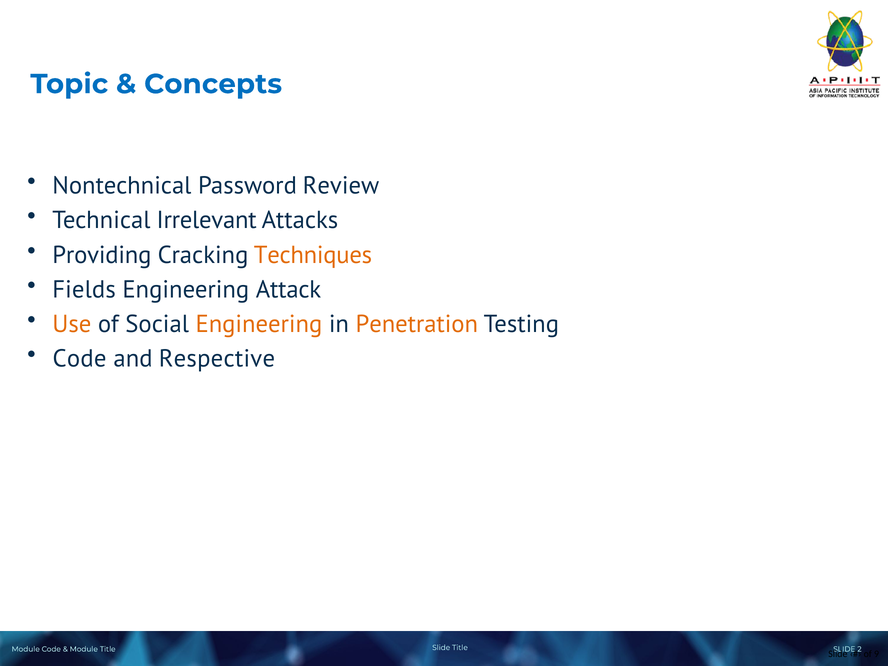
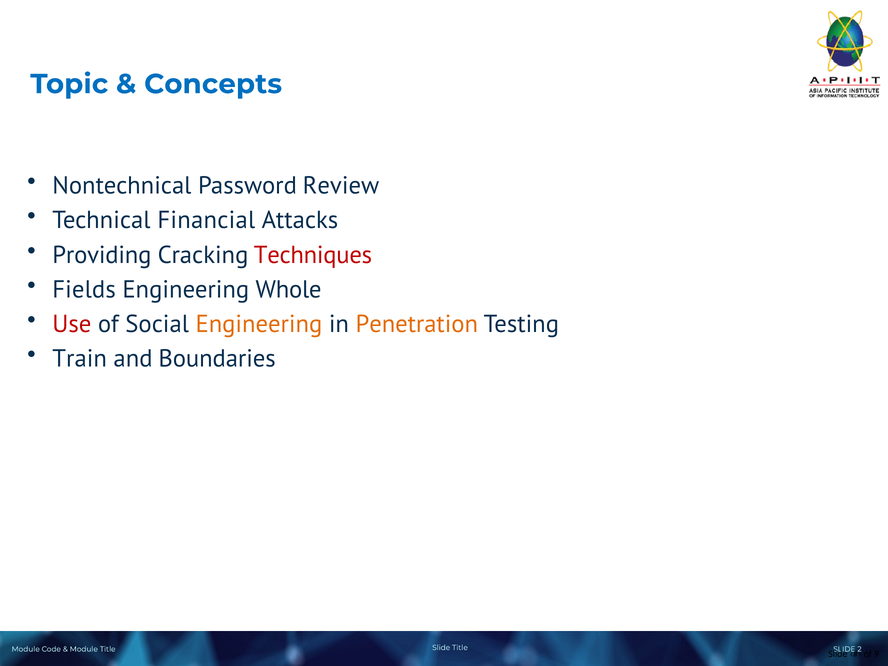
Irrelevant: Irrelevant -> Financial (206, 220)
Techniques colour: orange -> red (313, 255)
Attack: Attack -> Whole (289, 289)
Use colour: orange -> red (72, 324)
Code: Code -> Train (80, 358)
Respective: Respective -> Boundaries (217, 358)
